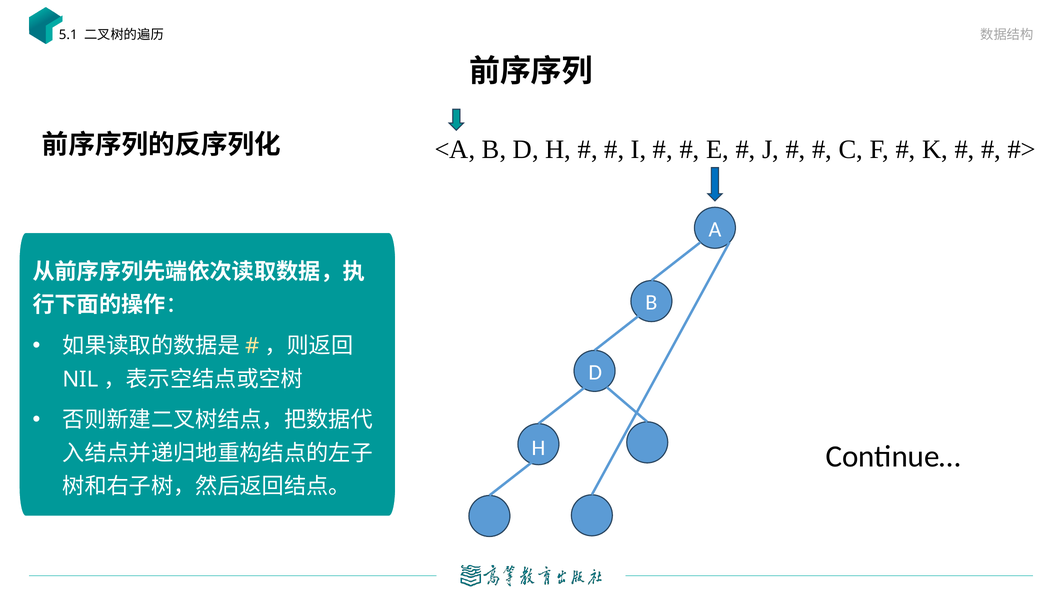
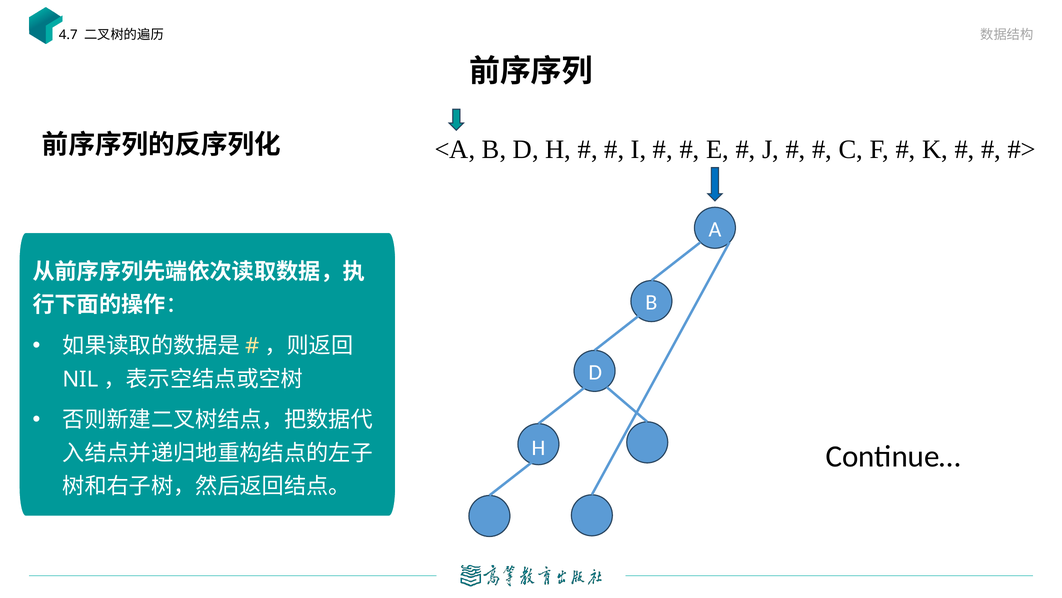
5.1: 5.1 -> 4.7 (68, 35)
